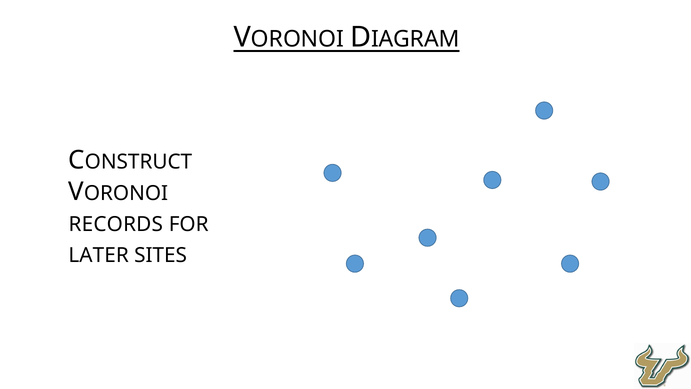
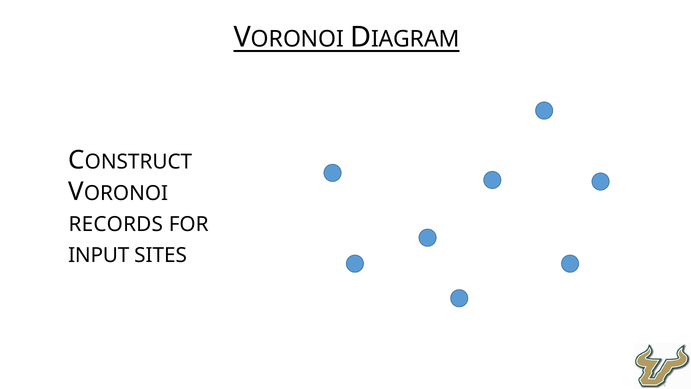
LATER: LATER -> INPUT (99, 255)
